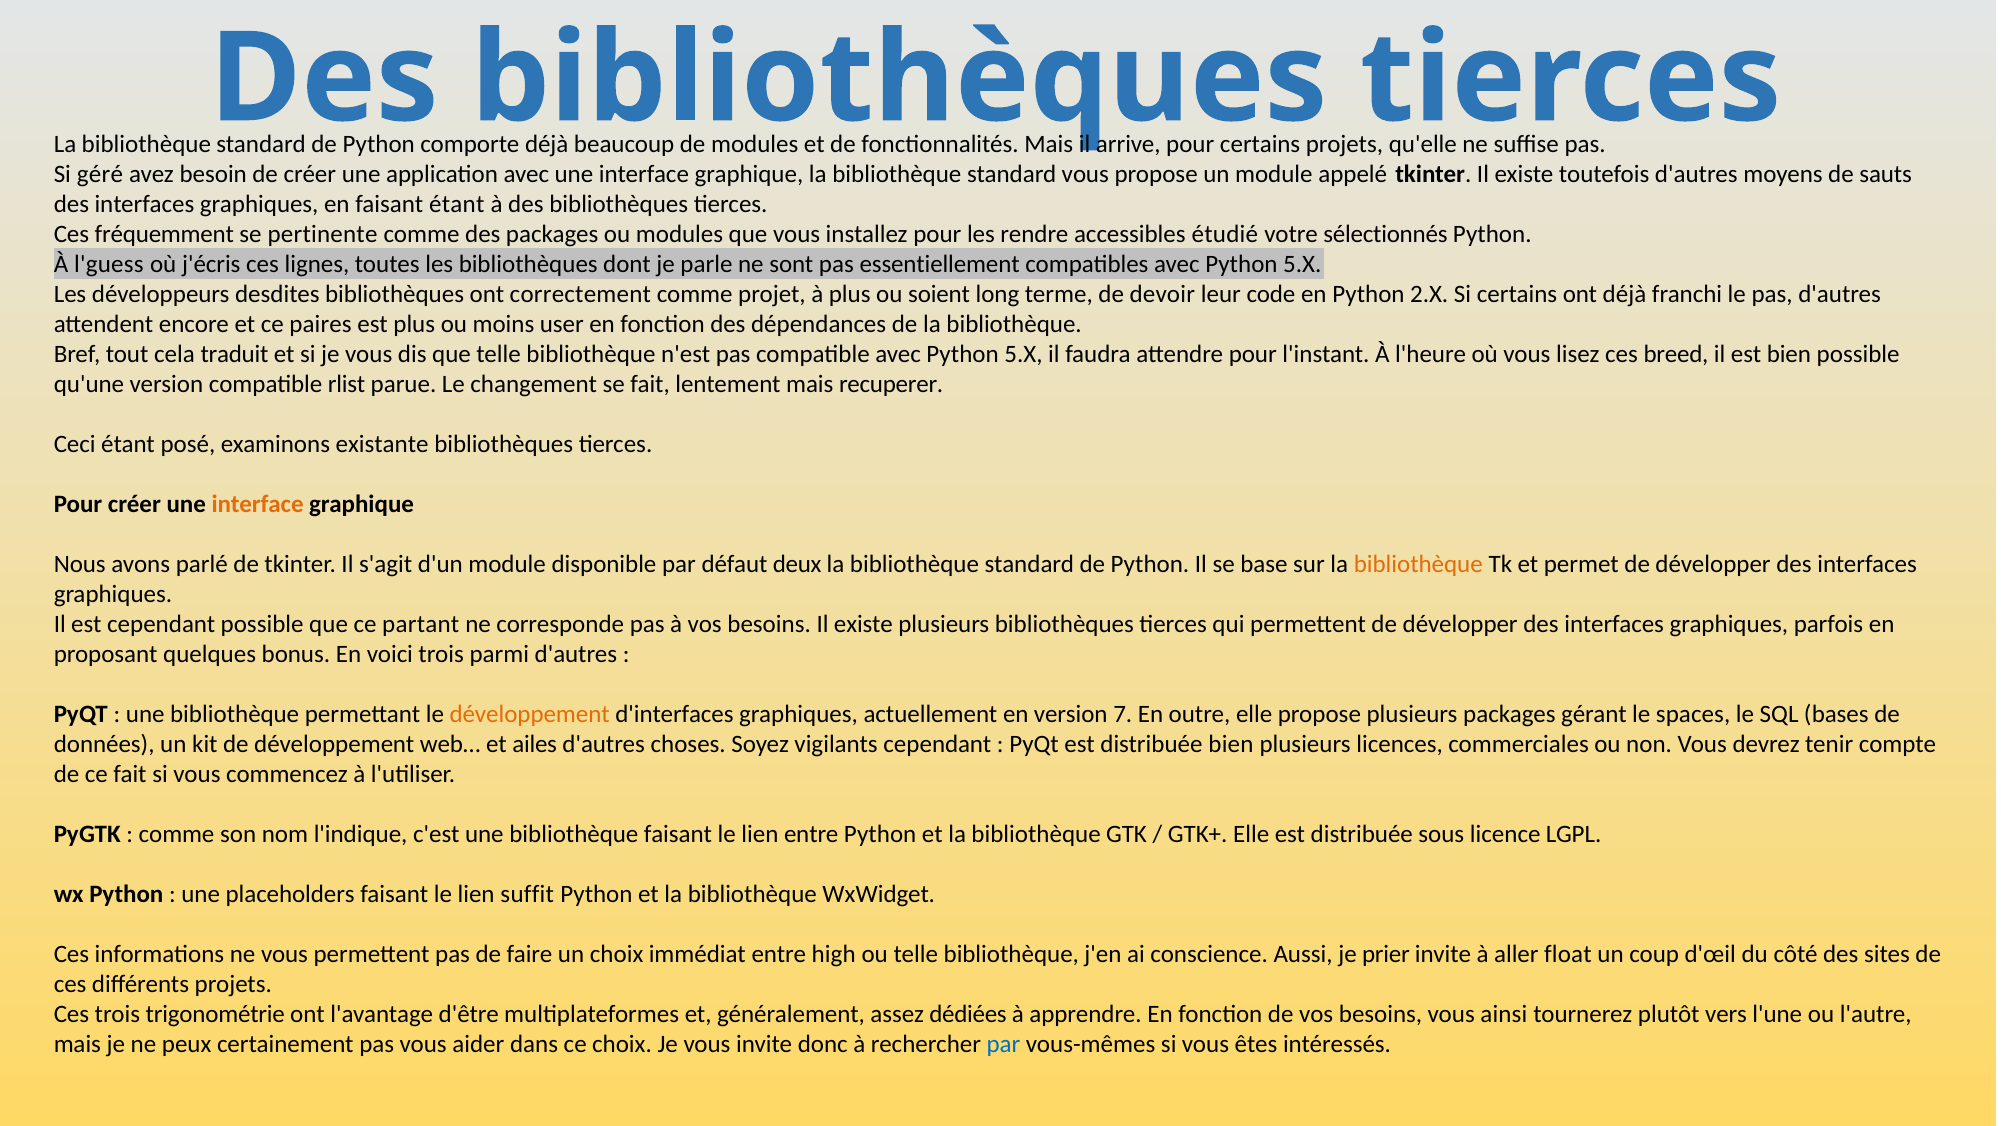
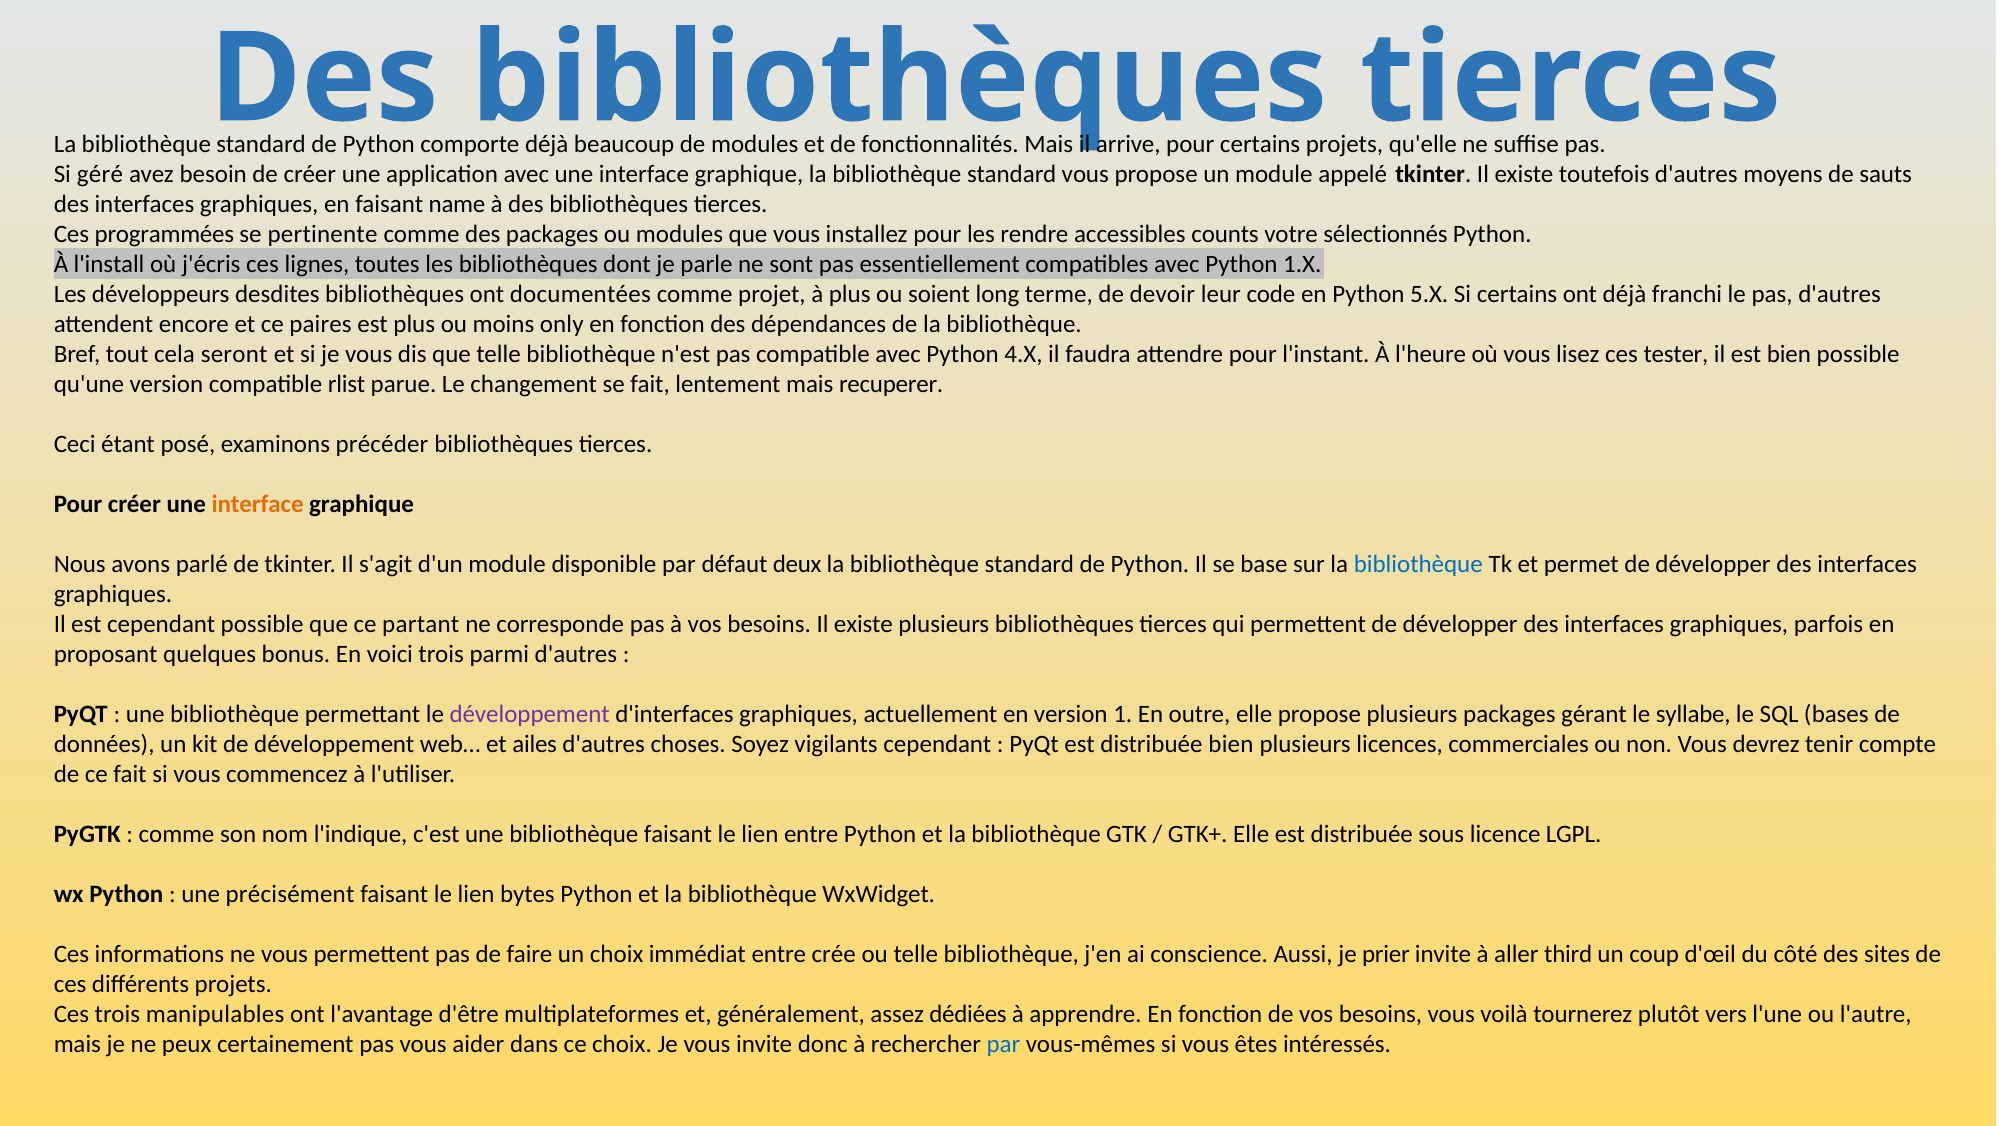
faisant étant: étant -> name (457, 204)
fréquemment: fréquemment -> programmées (164, 234)
étudié: étudié -> counts (1225, 234)
l'guess: l'guess -> l'install (109, 264)
compatibles avec Python 5.X: 5.X -> 1.X (1302, 264)
correctement: correctement -> documentées (580, 294)
2.X: 2.X -> 5.X (1429, 294)
user: user -> only (562, 324)
traduit: traduit -> seront (234, 354)
compatible avec Python 5.X: 5.X -> 4.X (1023, 354)
breed: breed -> tester (1676, 354)
existante: existante -> précéder (382, 444)
bibliothèque colour: orange -> blue (1418, 564)
développement colour: orange -> purple (530, 714)
7: 7 -> 1 (1123, 714)
spaces: spaces -> syllabe (1693, 714)
placeholders: placeholders -> précisément (290, 894)
suffit: suffit -> bytes (527, 894)
high: high -> crée (834, 954)
float: float -> third (1568, 954)
trigonométrie: trigonométrie -> manipulables (215, 1014)
ainsi: ainsi -> voilà (1504, 1014)
